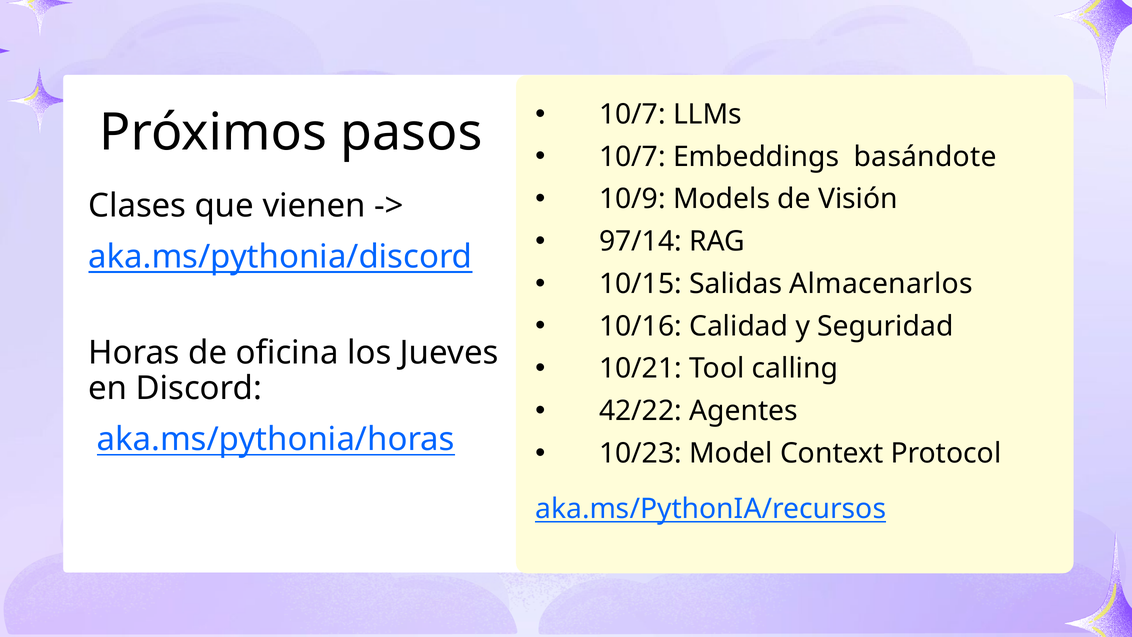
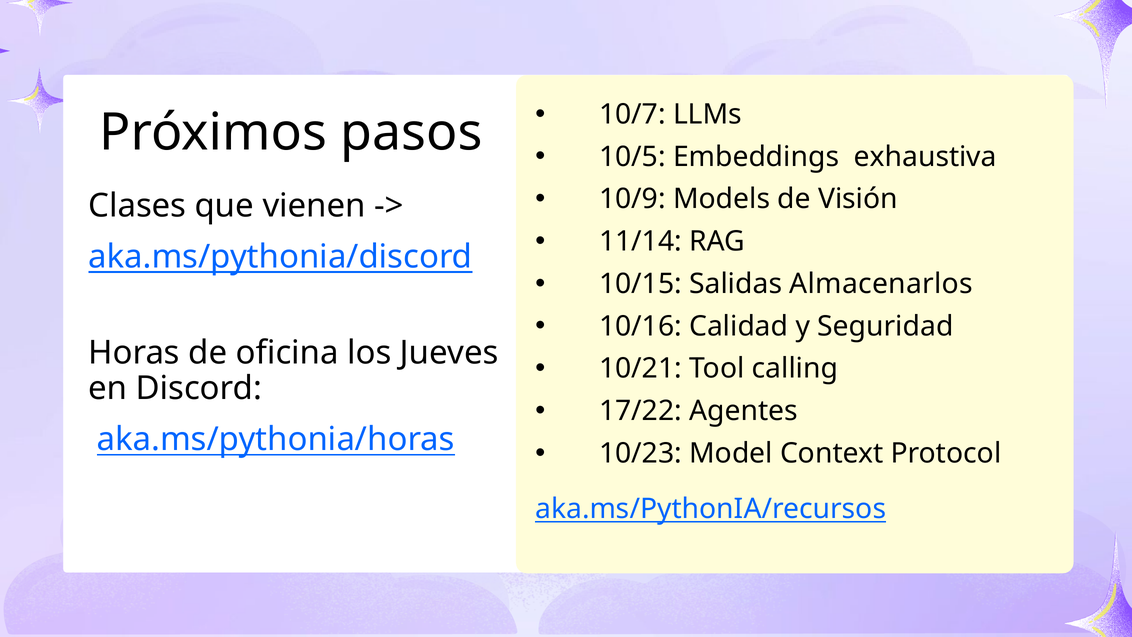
10/7: 10/7 -> 10/5 (632, 157)
basándote: basándote -> exhaustiva (925, 157)
97/14: 97/14 -> 11/14 (641, 241)
42/22: 42/22 -> 17/22 (641, 411)
